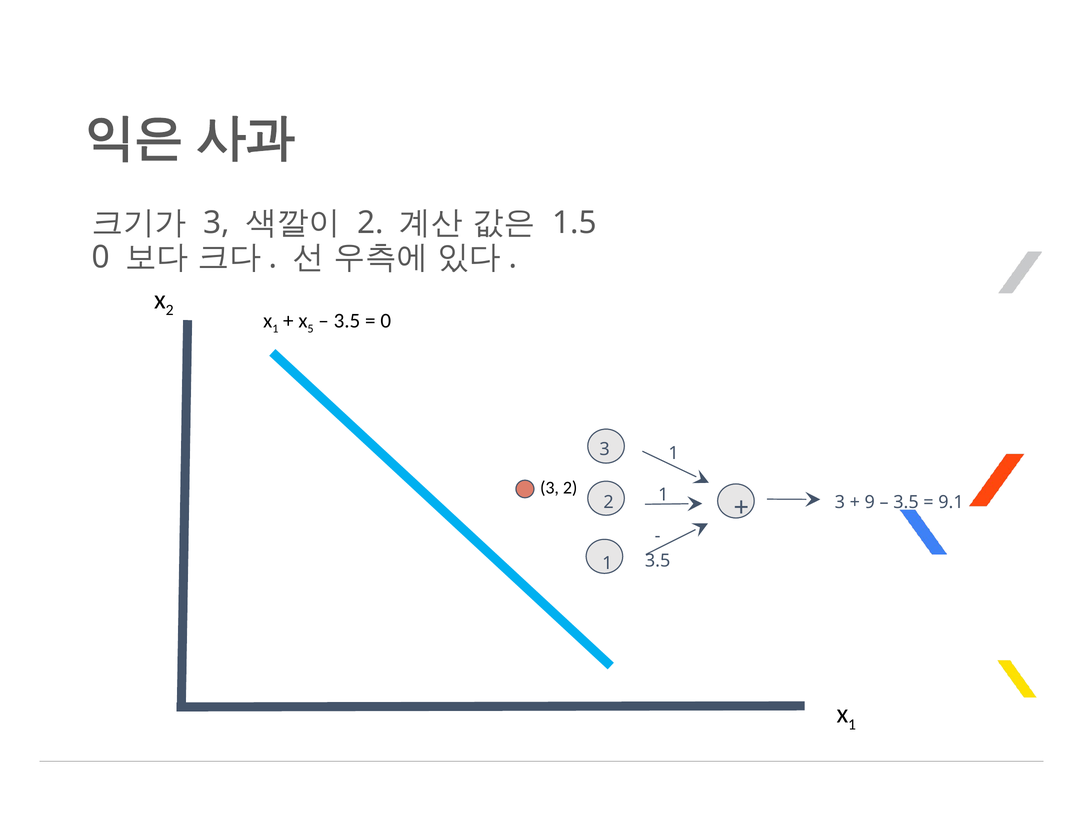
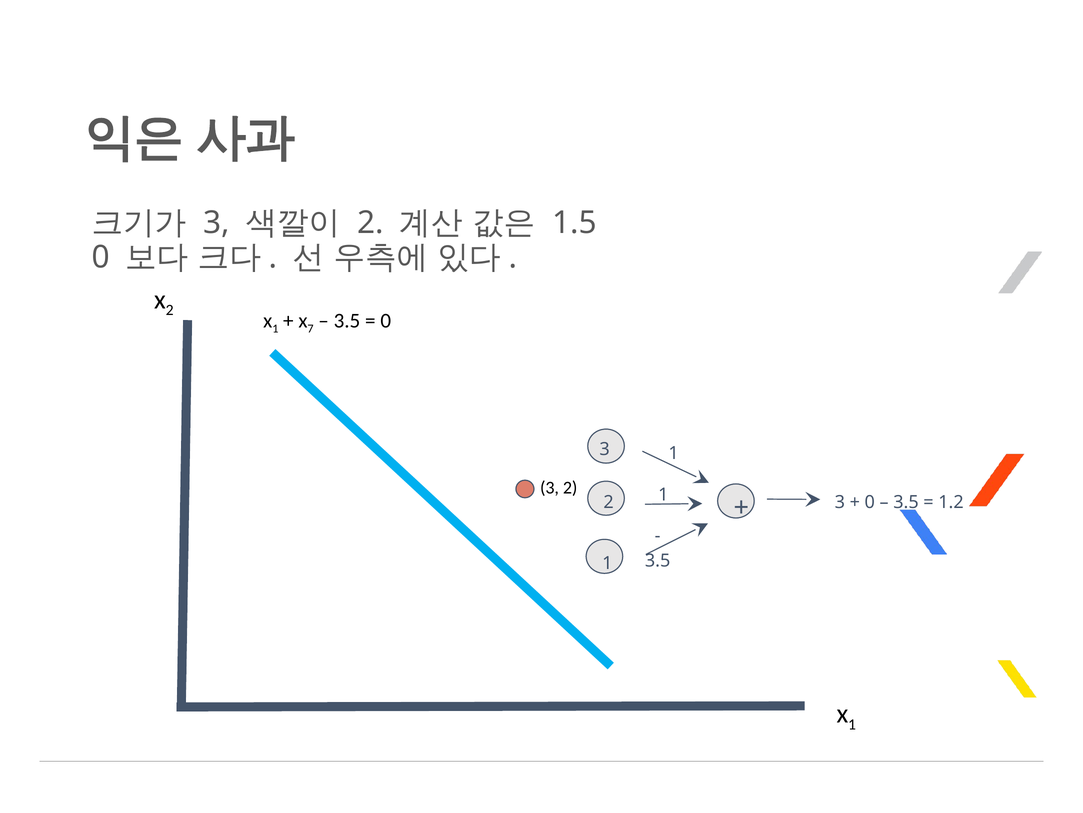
5: 5 -> 7 (311, 329)
9: 9 -> 0 (870, 502)
9.1: 9.1 -> 1.2 (951, 502)
